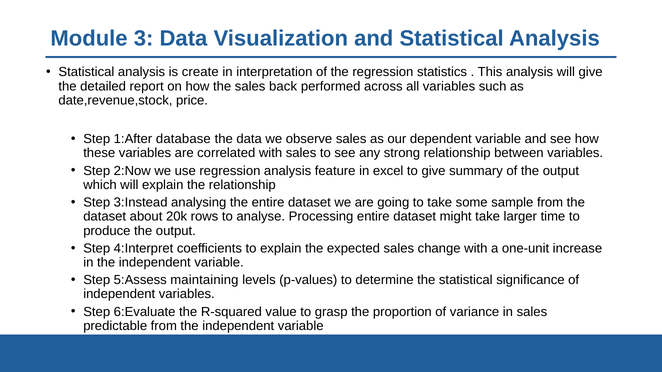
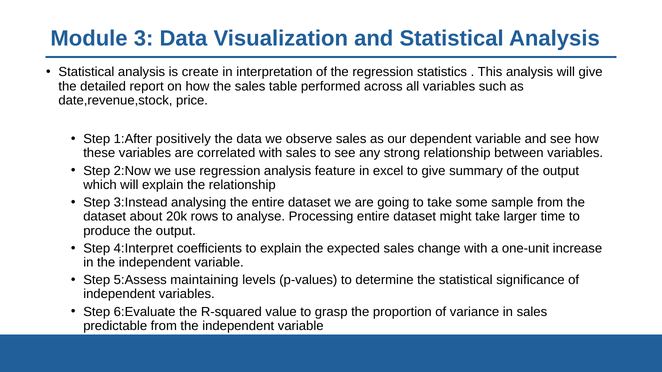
back: back -> table (283, 86)
database: database -> positively (183, 139)
